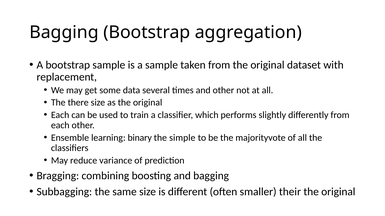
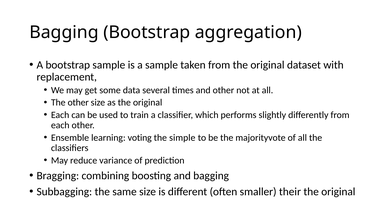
The there: there -> other (78, 103)
binary: binary -> voting (140, 138)
